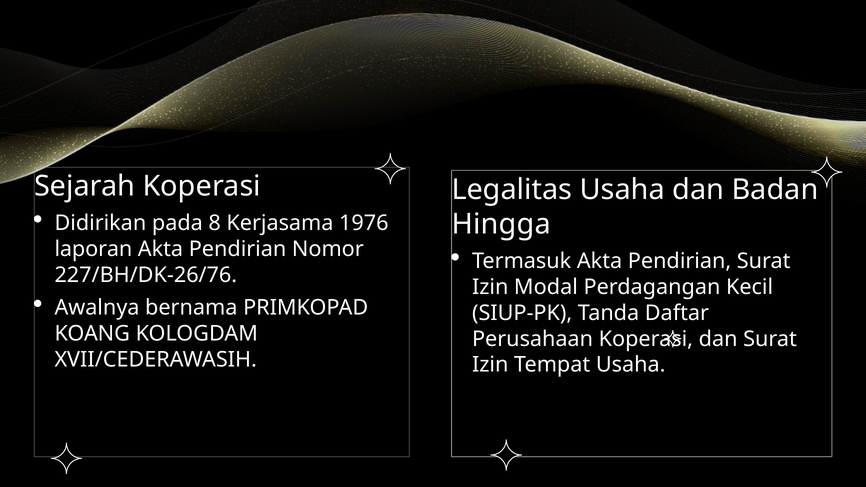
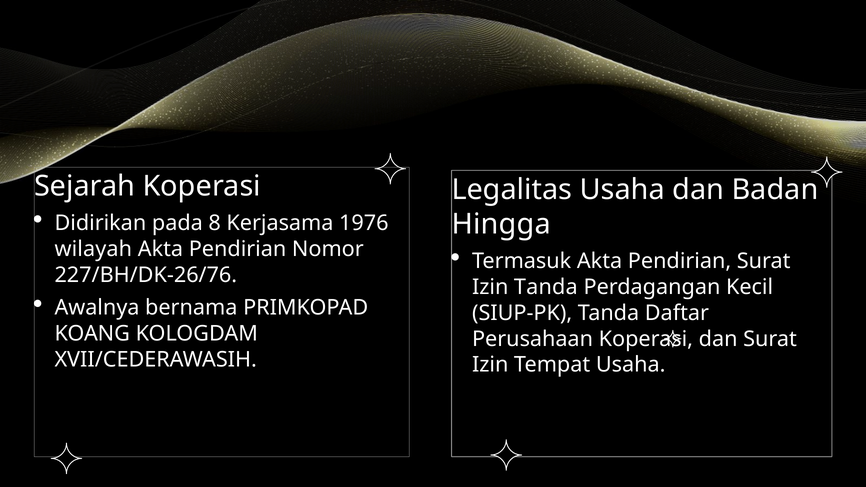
laporan: laporan -> wilayah (93, 249)
Izin Modal: Modal -> Tanda (546, 287)
